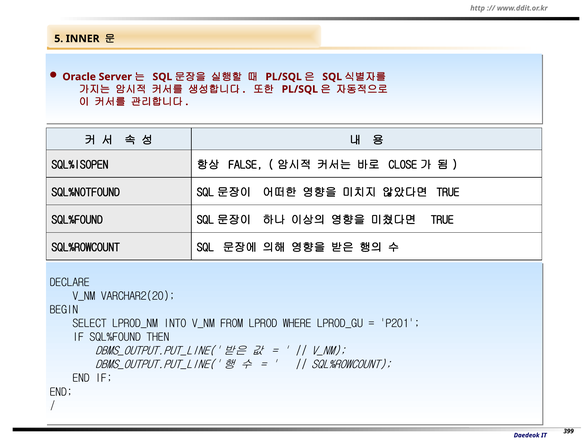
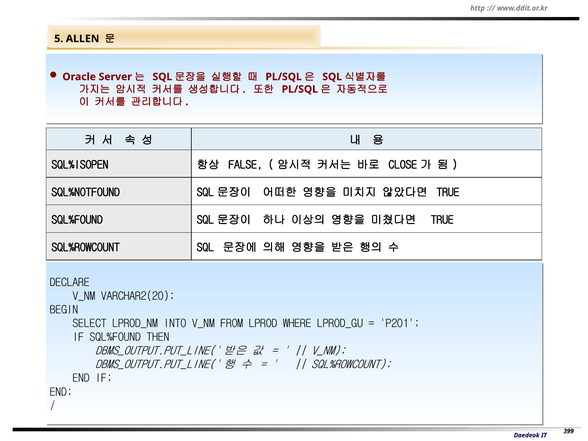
INNER: INNER -> ALLEN (83, 39)
